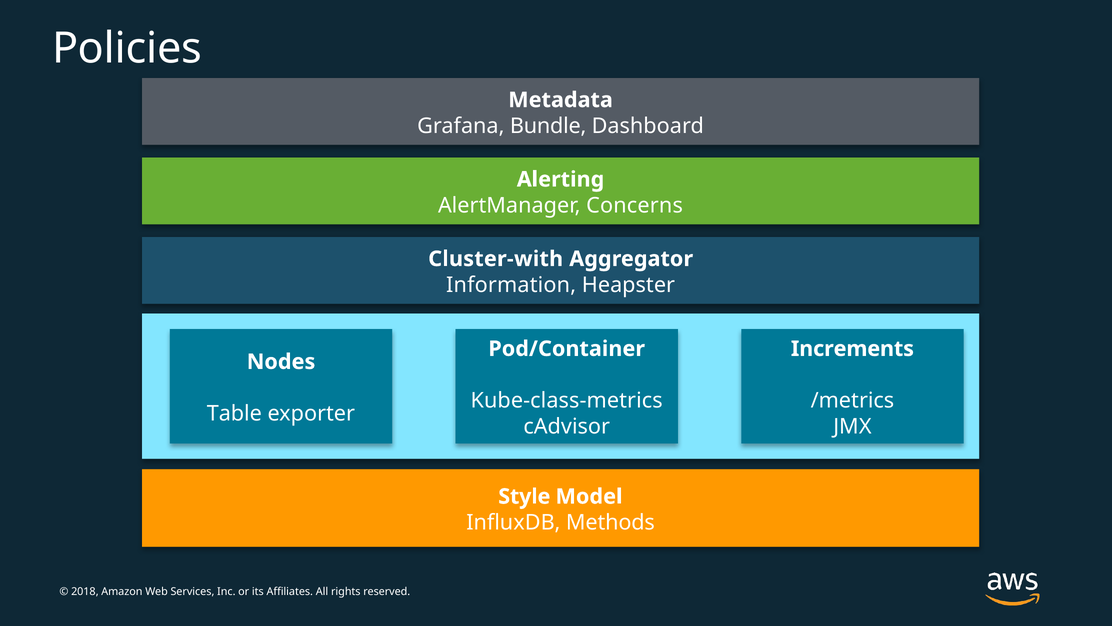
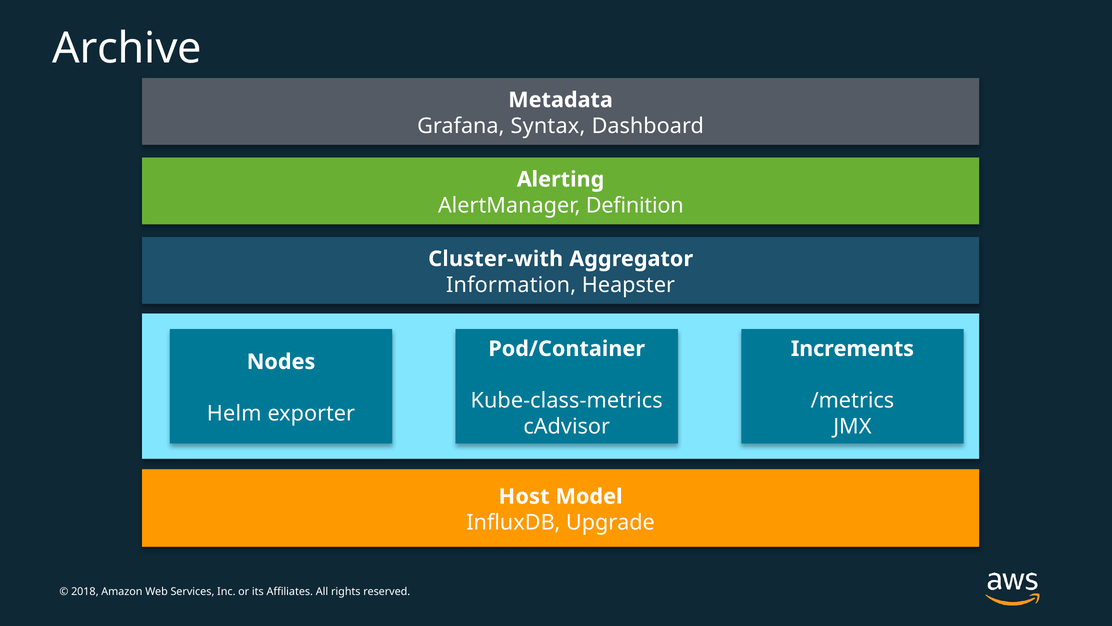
Policies: Policies -> Archive (127, 49)
Bundle: Bundle -> Syntax (548, 126)
Concerns: Concerns -> Definition (635, 205)
Table: Table -> Helm (234, 413)
Style: Style -> Host (524, 496)
Methods: Methods -> Upgrade (610, 522)
